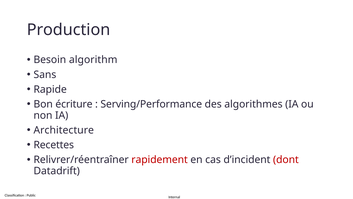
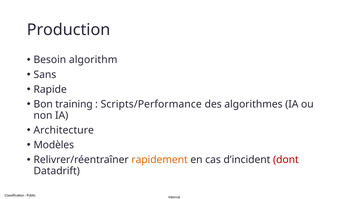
écriture: écriture -> training (74, 104)
Serving/Performance: Serving/Performance -> Scripts/Performance (151, 104)
Recettes: Recettes -> Modèles (54, 145)
rapidement colour: red -> orange (160, 159)
